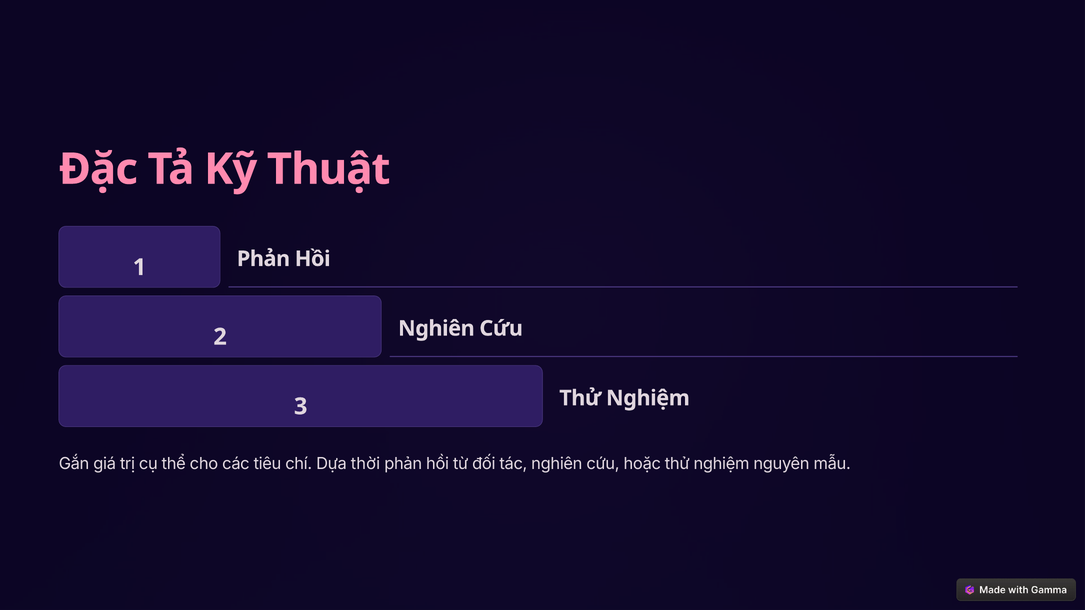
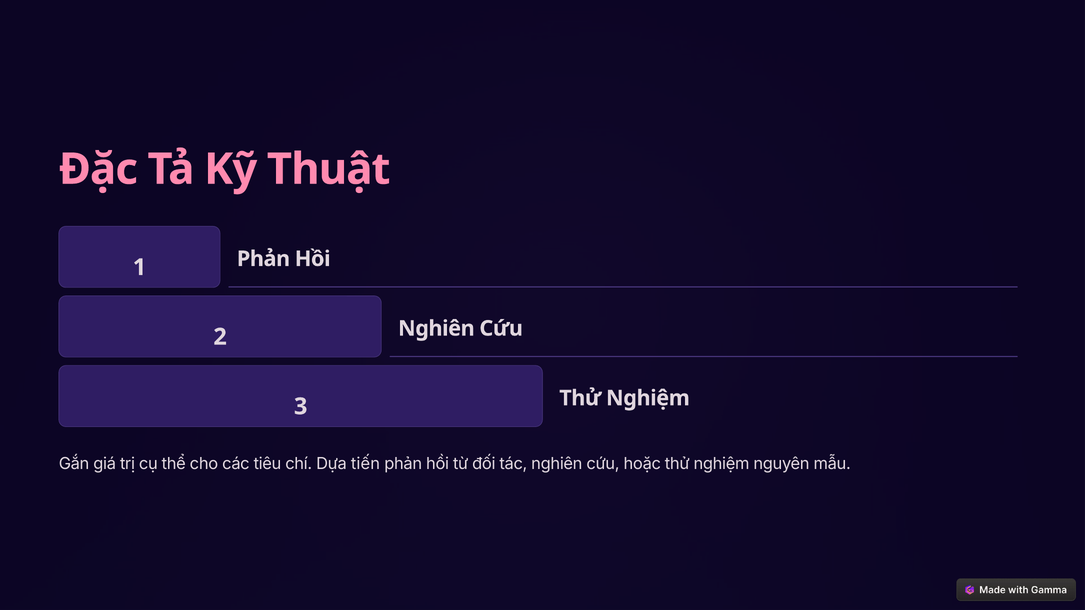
thời: thời -> tiến (365, 464)
